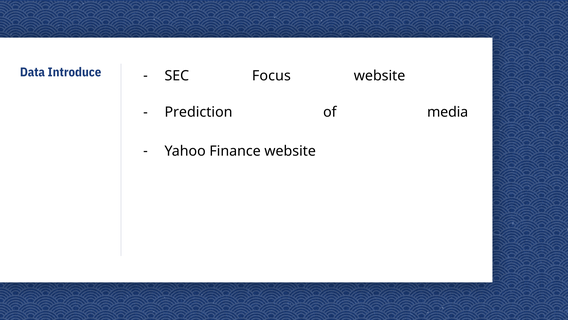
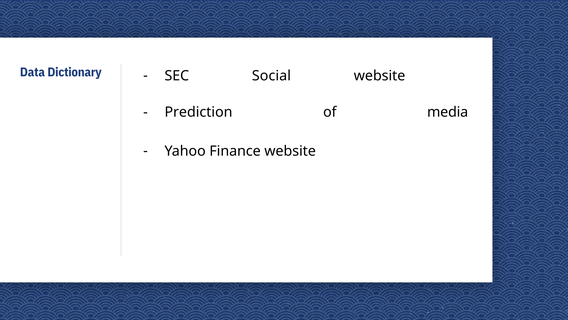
Introduce: Introduce -> Dictionary (75, 72)
Focus: Focus -> Social (271, 76)
